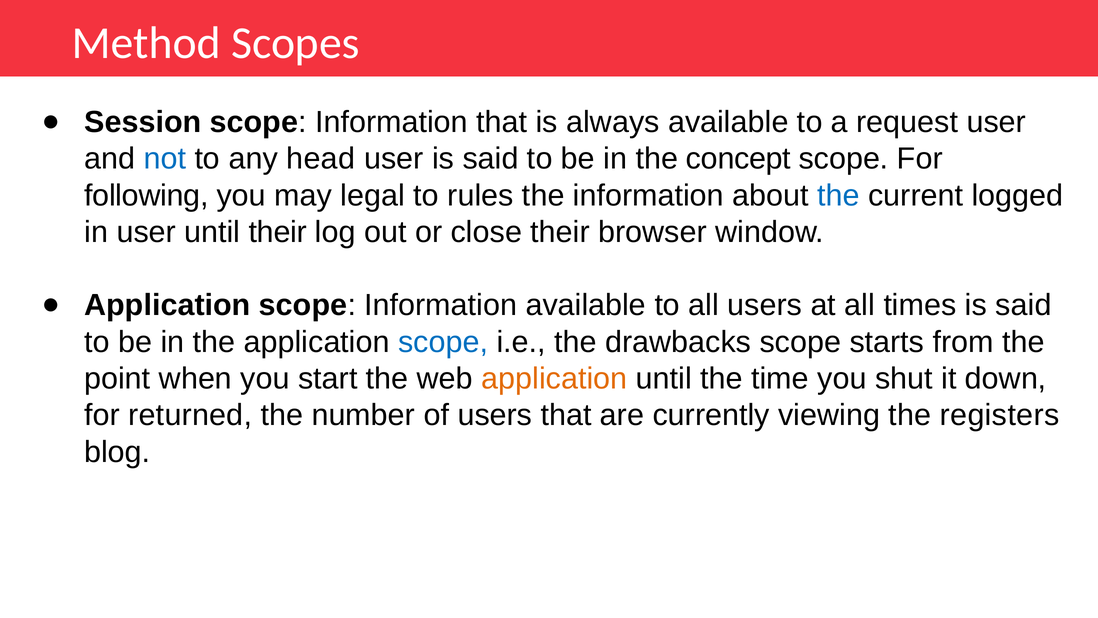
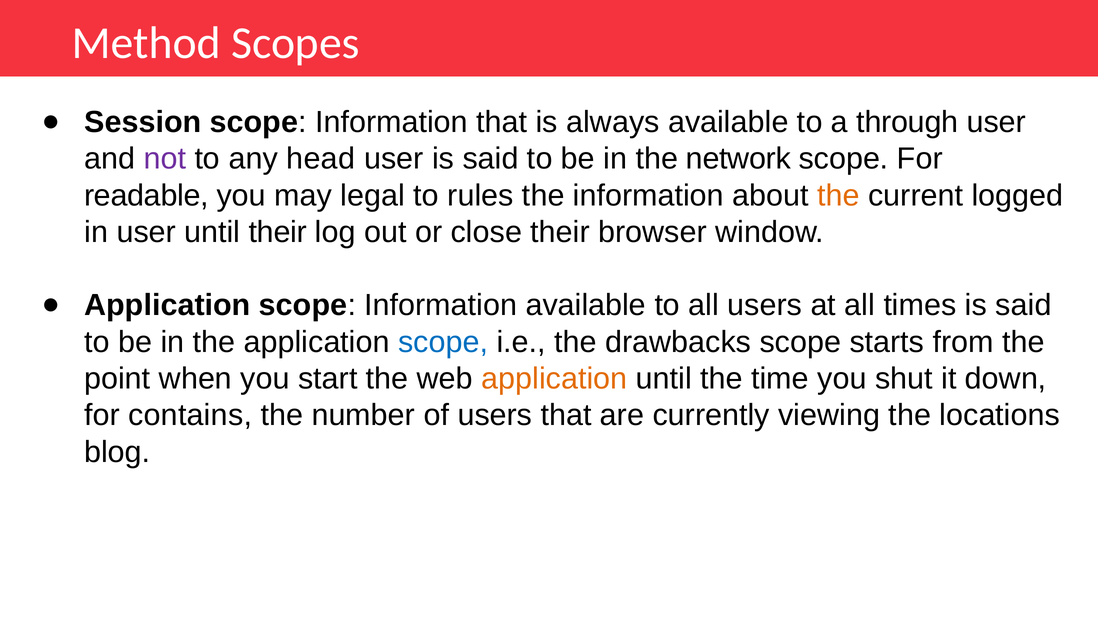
request: request -> through (907, 122)
not colour: blue -> purple (165, 159)
concept: concept -> network (738, 159)
following: following -> readable (146, 195)
the colour: blue -> orange (838, 195)
returned: returned -> contains (190, 415)
registers: registers -> locations (1000, 415)
